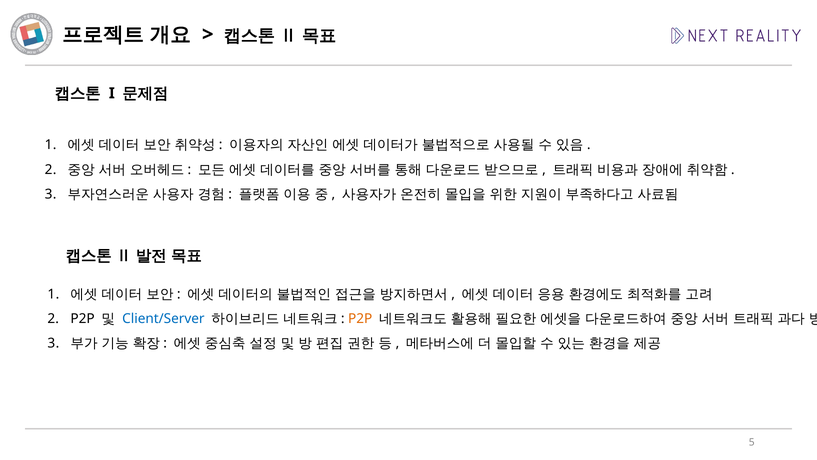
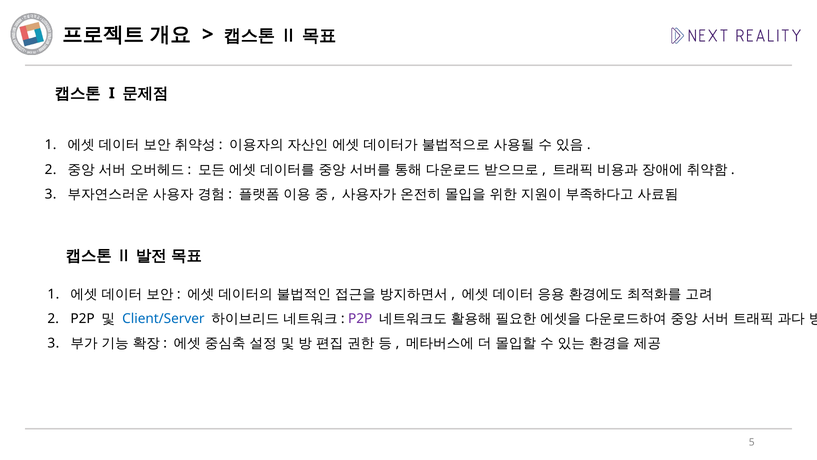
P2P colour: orange -> purple (360, 319)
